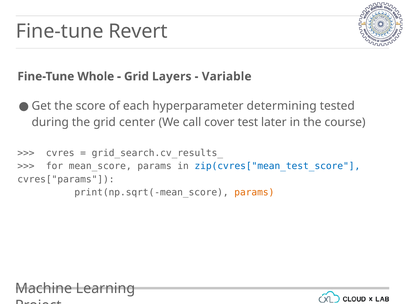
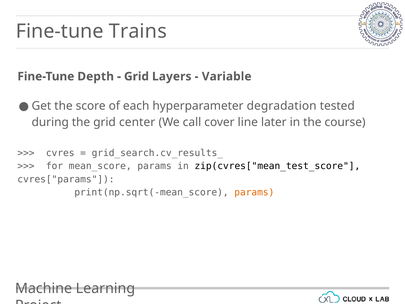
Revert: Revert -> Trains (138, 31)
Whole: Whole -> Depth (96, 76)
determining: determining -> degradation (282, 106)
test: test -> line (248, 122)
zip(cvres["mean_test_score colour: blue -> black (277, 166)
